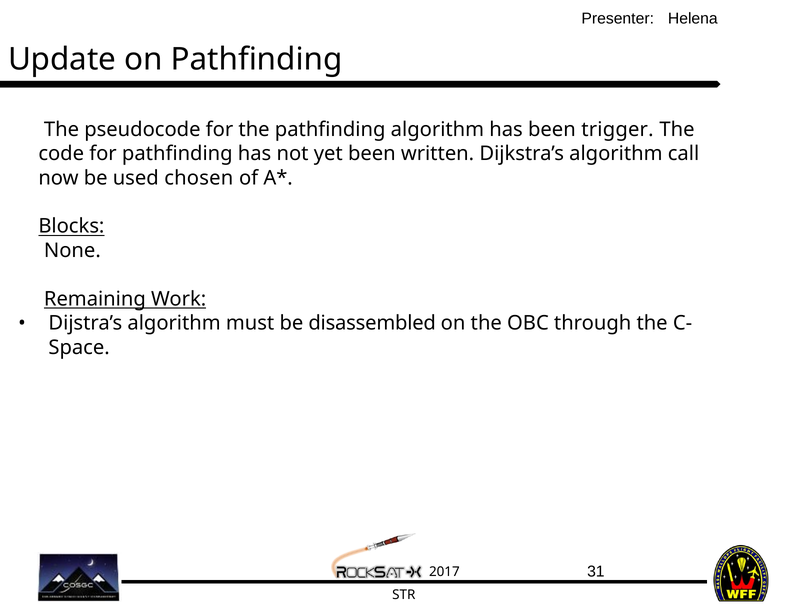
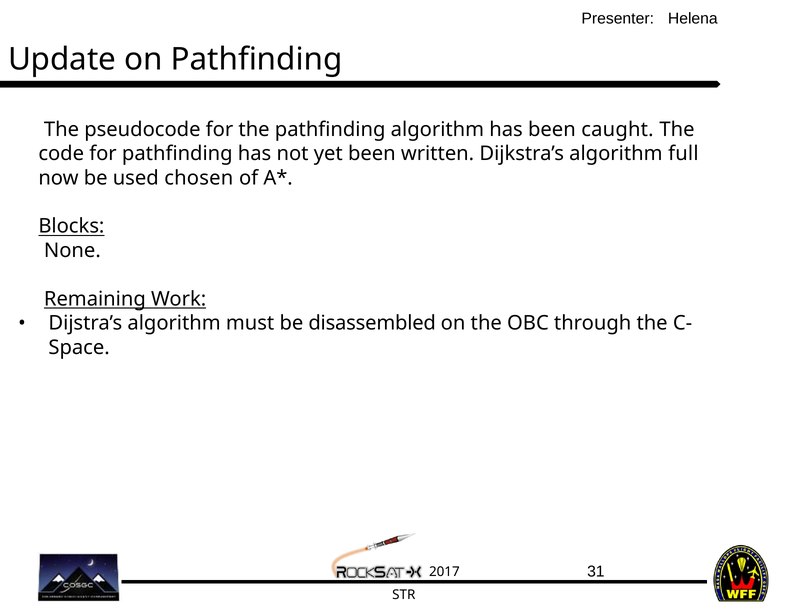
trigger: trigger -> caught (617, 129)
call: call -> full (683, 154)
